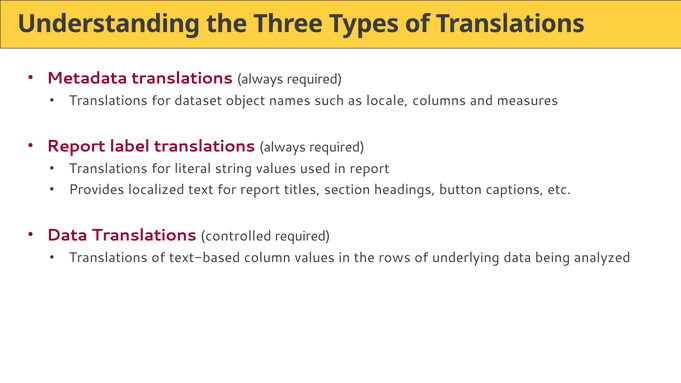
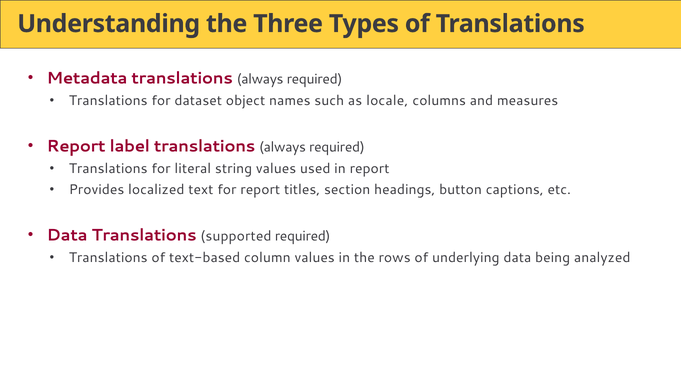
controlled: controlled -> supported (236, 236)
